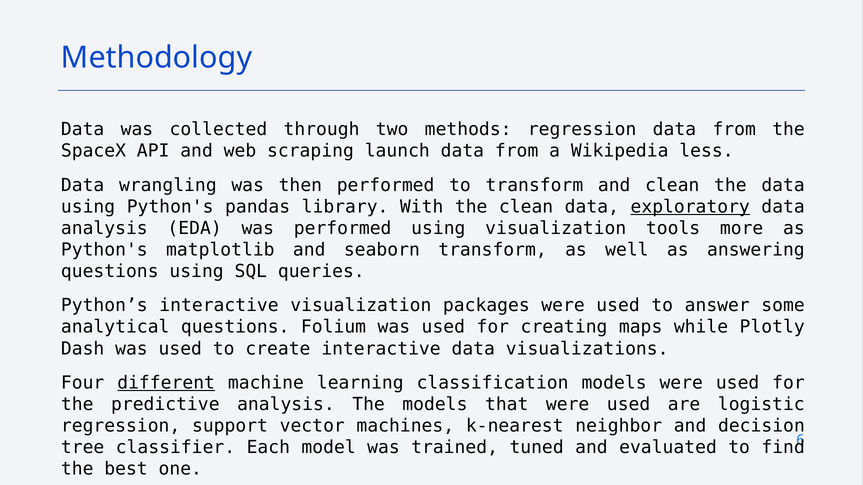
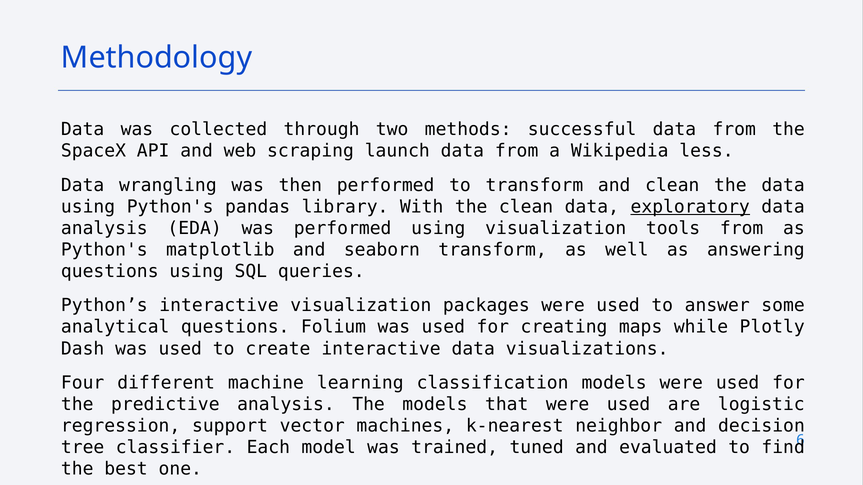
methods regression: regression -> successful (582, 129)
tools more: more -> from (742, 228)
different underline: present -> none (166, 383)
